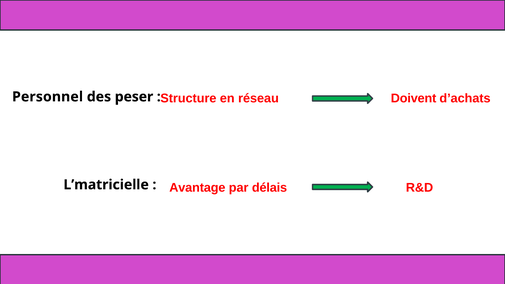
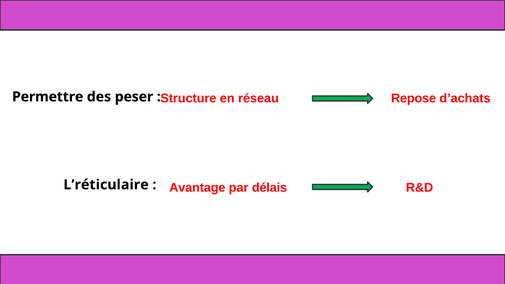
Doivent: Doivent -> Repose (414, 98)
Personnel: Personnel -> Permettre (48, 97)
L’matricielle: L’matricielle -> L’réticulaire (106, 185)
